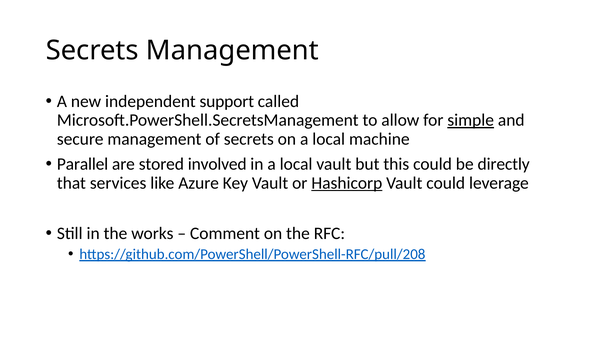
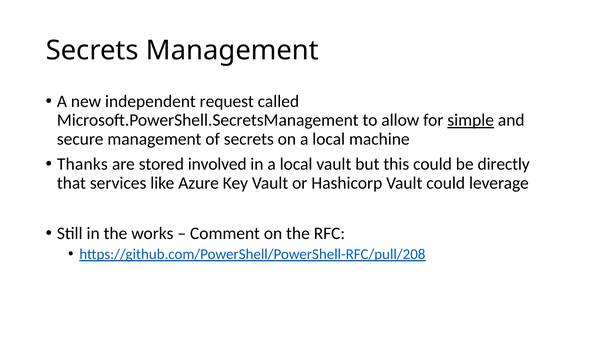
support: support -> request (227, 101)
Parallel: Parallel -> Thanks (82, 164)
Hashicorp underline: present -> none (347, 183)
